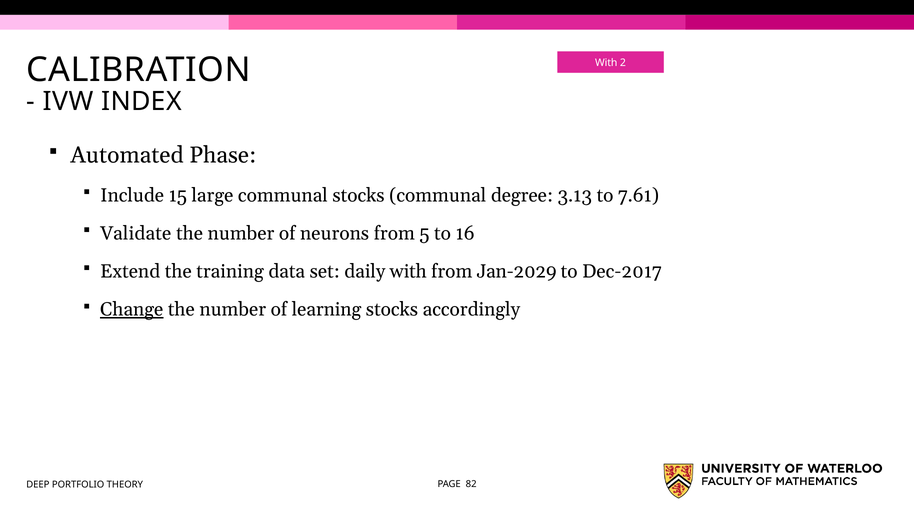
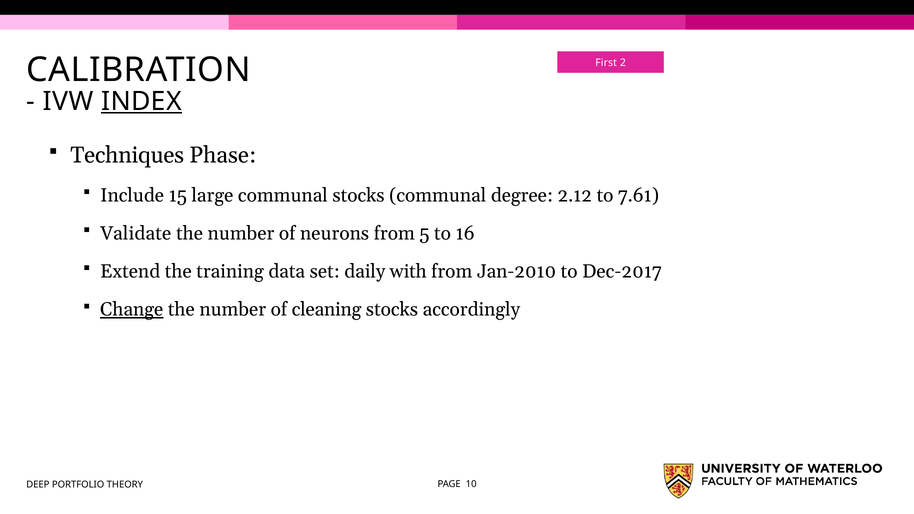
With: With -> First (606, 63)
INDEX underline: none -> present (142, 101)
Automated: Automated -> Techniques (127, 155)
3.13: 3.13 -> 2.12 (575, 195)
Jan-2029: Jan-2029 -> Jan-2010 (517, 272)
learning: learning -> cleaning (327, 310)
82: 82 -> 10 (471, 484)
